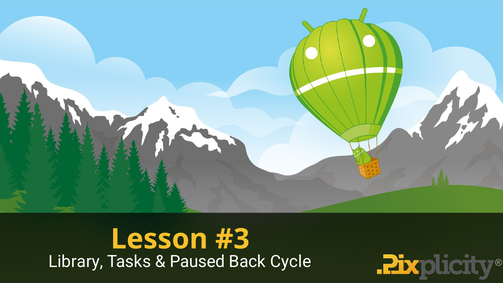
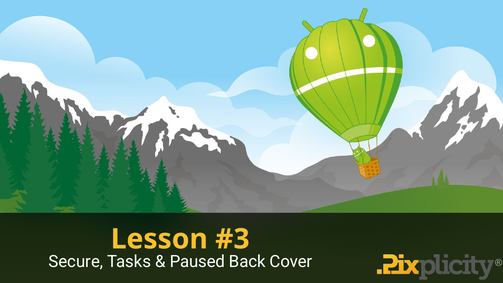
Library: Library -> Secure (76, 262)
Cycle: Cycle -> Cover (291, 262)
